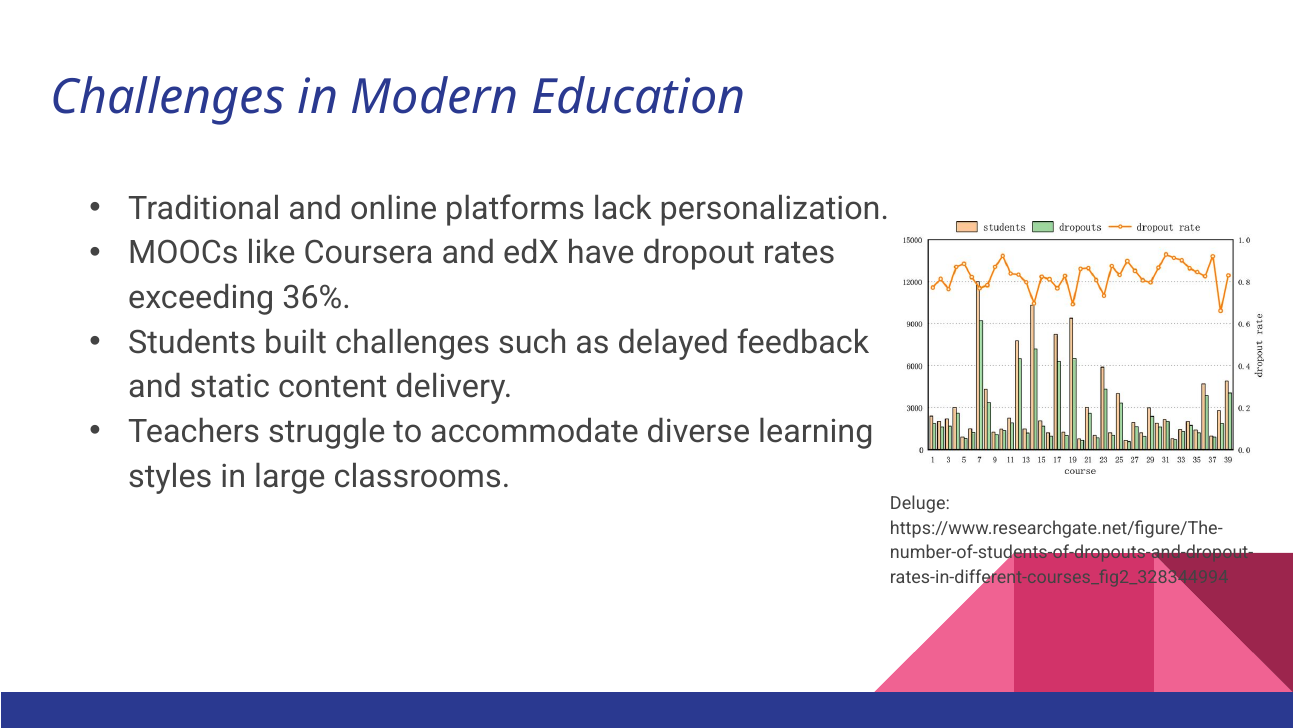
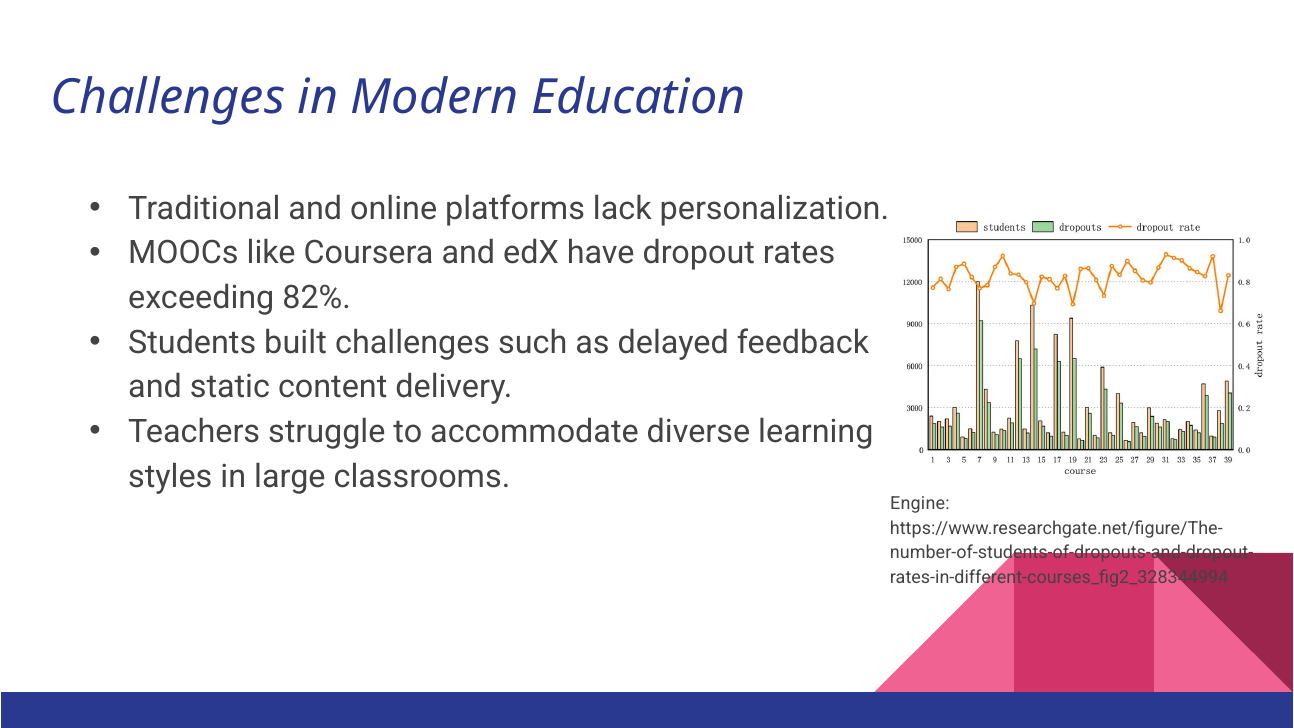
36%: 36% -> 82% (317, 298)
Deluge: Deluge -> Engine (920, 503)
